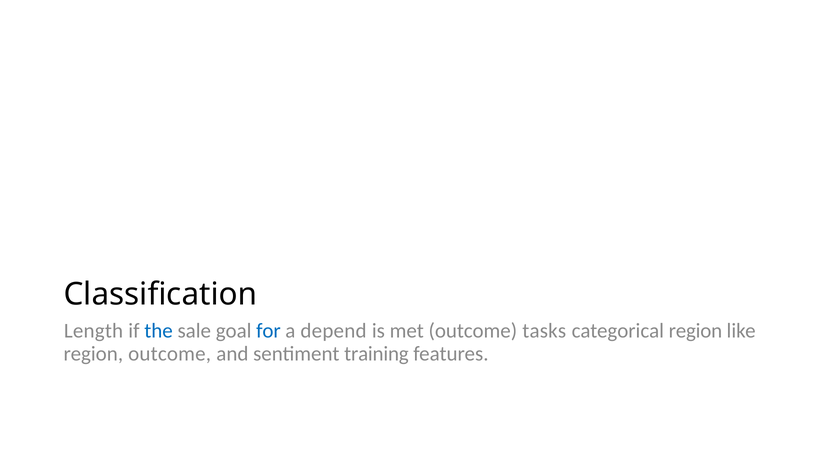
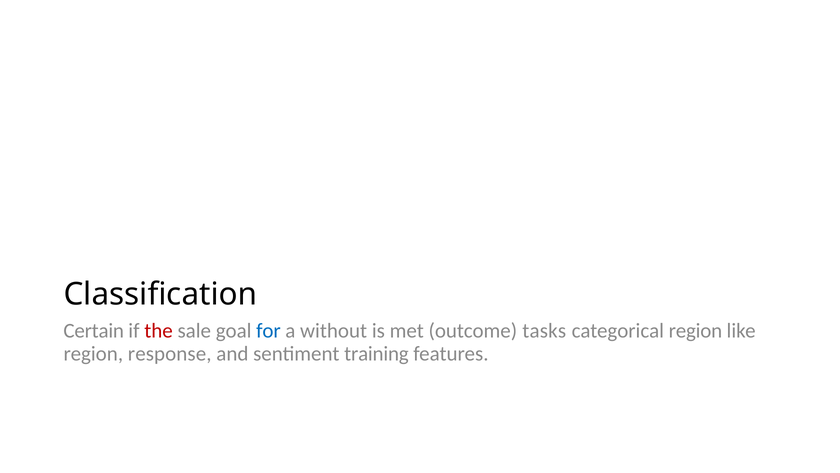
Length: Length -> Certain (94, 331)
the colour: blue -> red (159, 331)
depend: depend -> without (334, 331)
region outcome: outcome -> response (170, 353)
